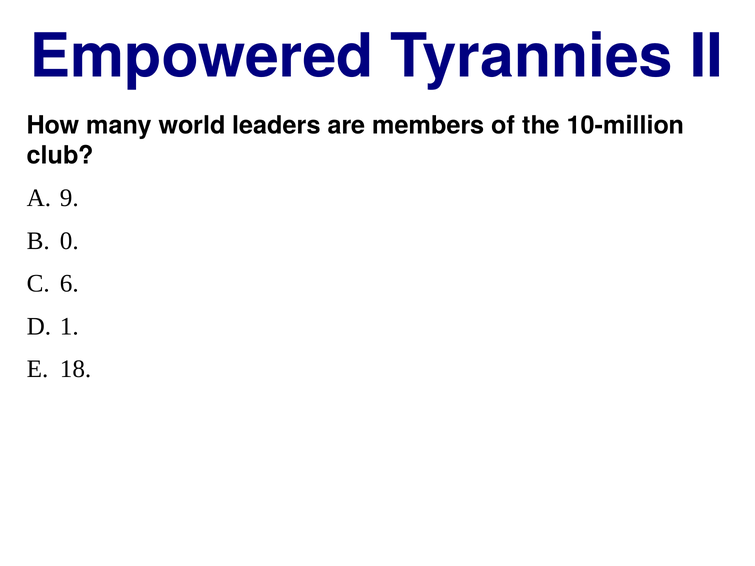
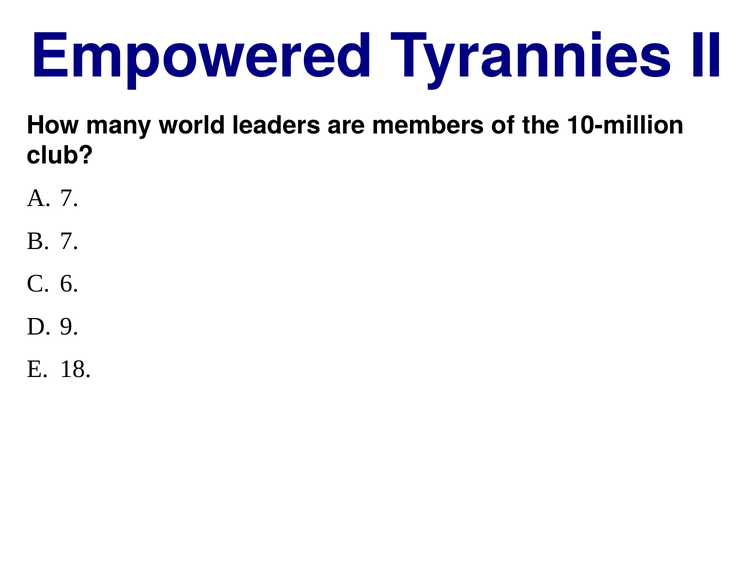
9: 9 -> 7 (69, 198)
0: 0 -> 7 (69, 241)
1: 1 -> 9 (69, 327)
